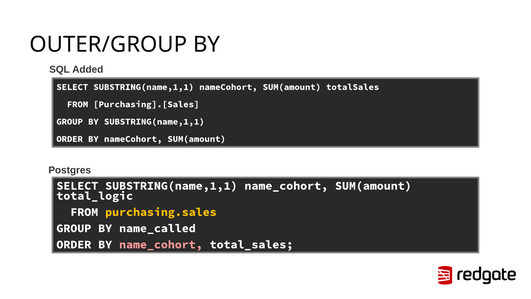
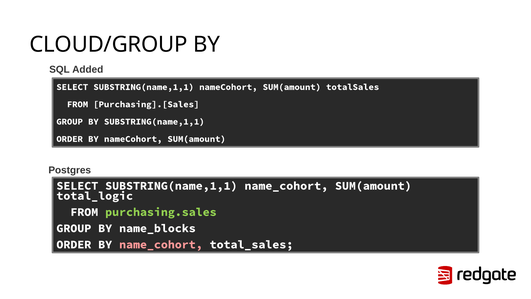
OUTER/GROUP: OUTER/GROUP -> CLOUD/GROUP (109, 45)
purchasing.sales colour: yellow -> light green (161, 212)
name_called: name_called -> name_blocks (157, 228)
